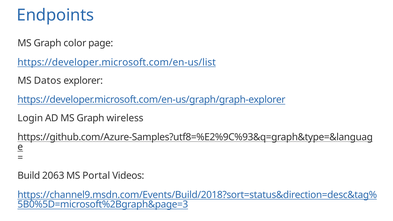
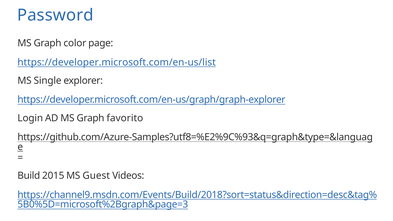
Endpoints: Endpoints -> Password (55, 15)
Datos: Datos -> Single (48, 81)
wireless: wireless -> favorito (125, 118)
2063: 2063 -> 2015 (53, 176)
Portal: Portal -> Guest (96, 176)
